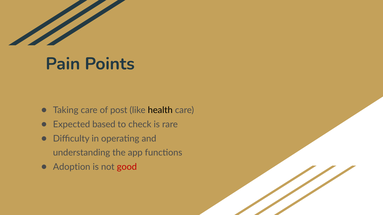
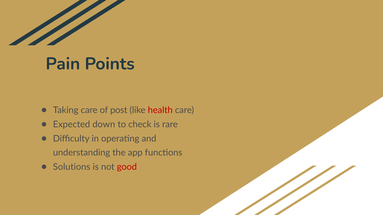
health colour: black -> red (160, 110)
based: based -> down (104, 125)
Adoption: Adoption -> Solutions (72, 167)
